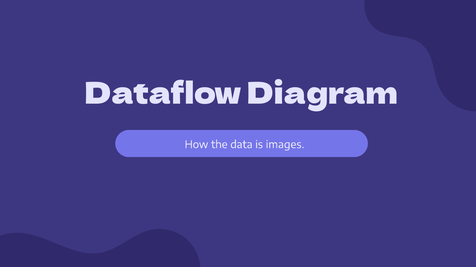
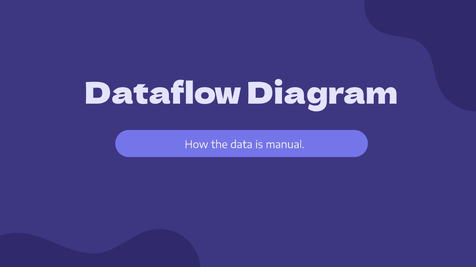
images: images -> manual (285, 145)
